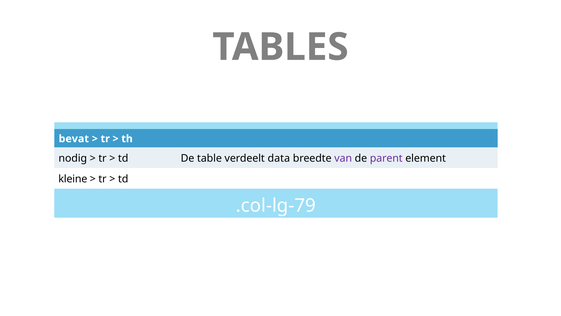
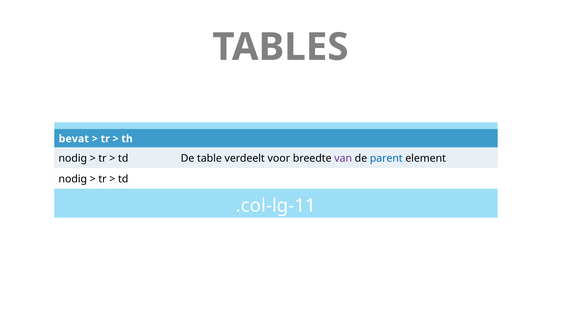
data: data -> voor (279, 158)
parent colour: purple -> blue (386, 158)
kleine: kleine -> nodig (73, 179)
.col-lg-79: .col-lg-79 -> .col-lg-11 (276, 205)
